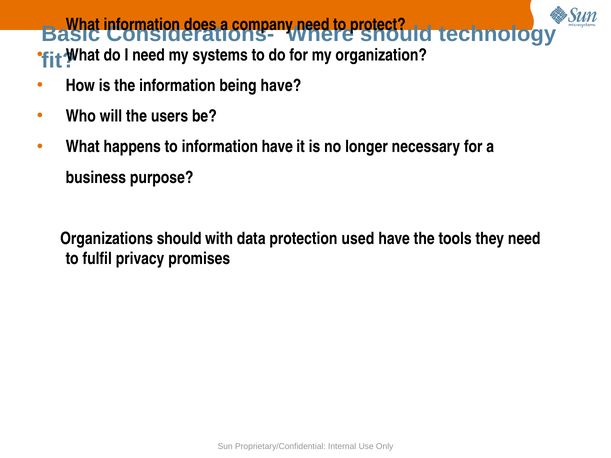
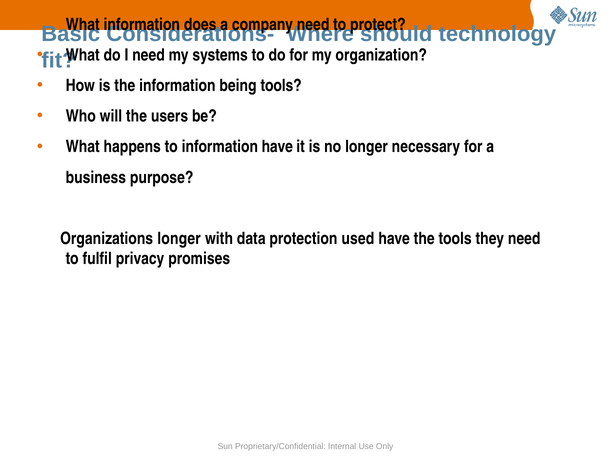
being have: have -> tools (281, 86)
Organizations should: should -> longer (179, 239)
